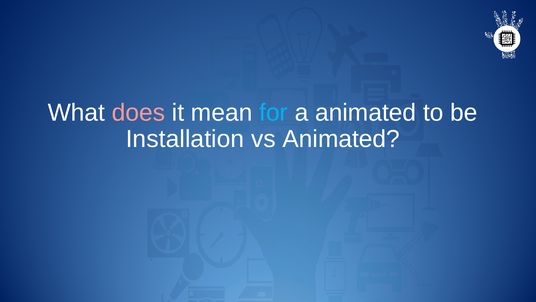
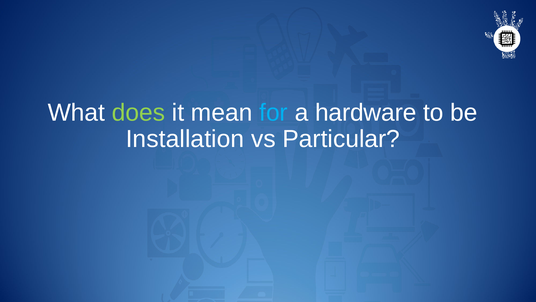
does colour: pink -> light green (138, 112)
a animated: animated -> hardware (366, 112)
vs Animated: Animated -> Particular (341, 139)
